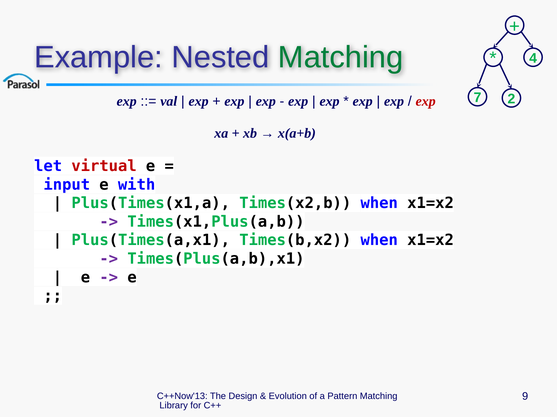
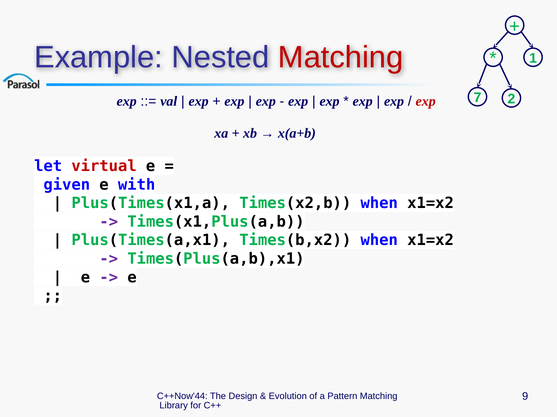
Matching colour: green -> red (341, 57)
4: 4 -> 1 (533, 58)
input: input -> given (67, 185)
C++Now'13: C++Now'13 -> C++Now'44 (182, 397)
